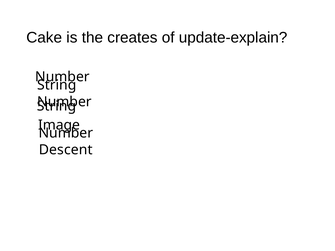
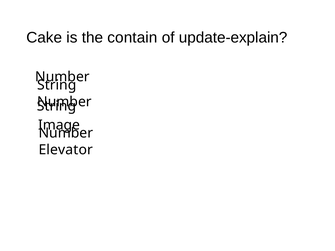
creates: creates -> contain (132, 38)
Descent: Descent -> Elevator (66, 150)
